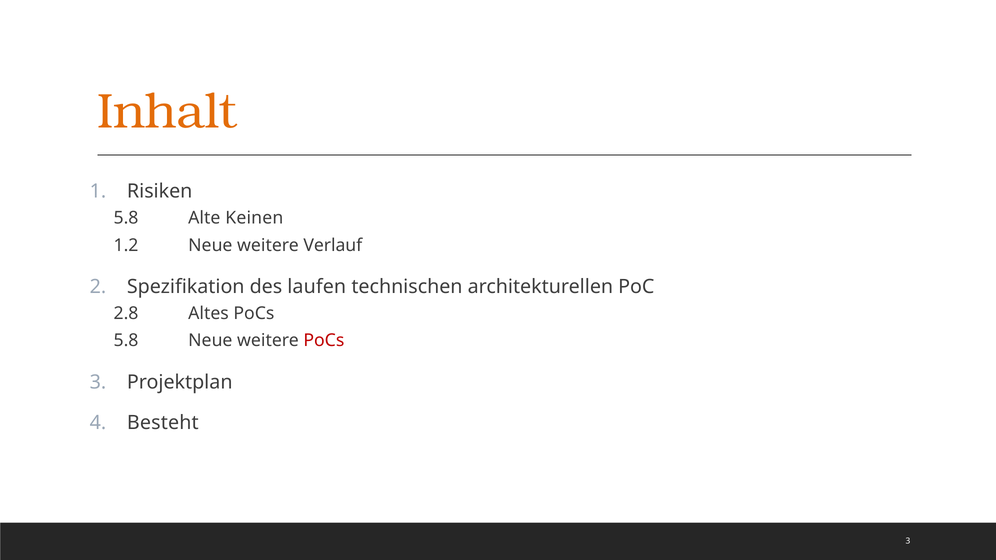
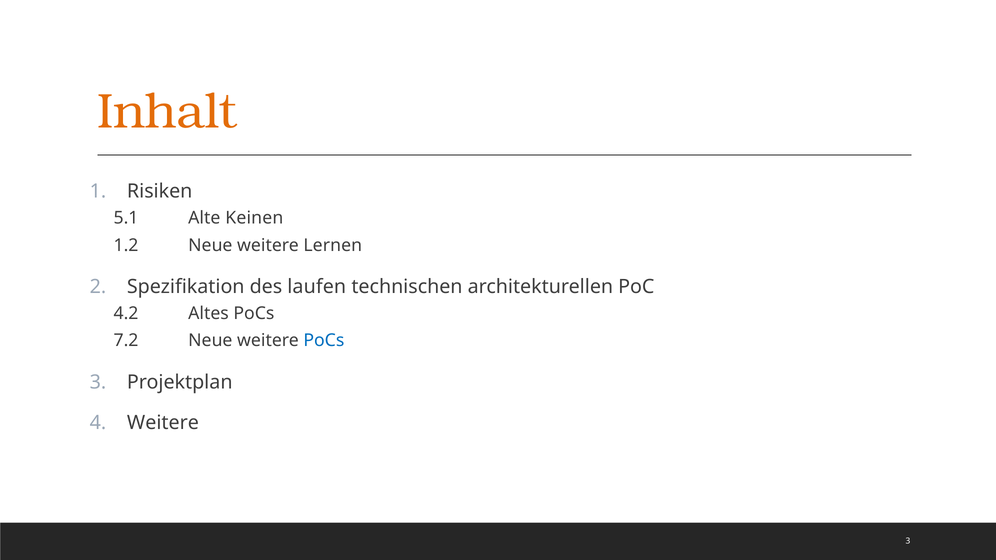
5.8: 5.8 -> 5.1 (126, 218)
Verlauf: Verlauf -> Lernen (333, 245)
2.8: 2.8 -> 4.2 (126, 313)
5.8: 5.8 -> 7.2 (126, 341)
PoCs colour: red -> blue (324, 341)
Besteht: Besteht -> Weitere (163, 423)
